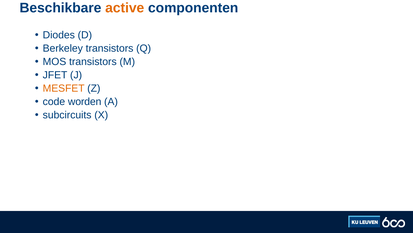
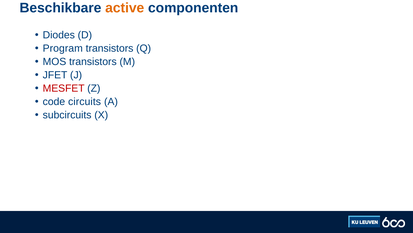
Berkeley: Berkeley -> Program (63, 48)
MESFET colour: orange -> red (64, 88)
worden: worden -> circuits (85, 101)
